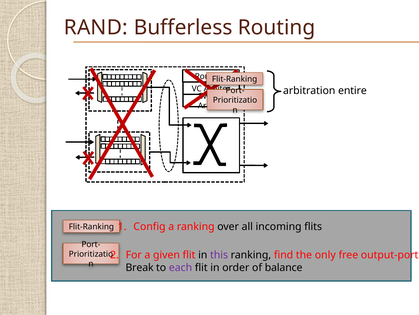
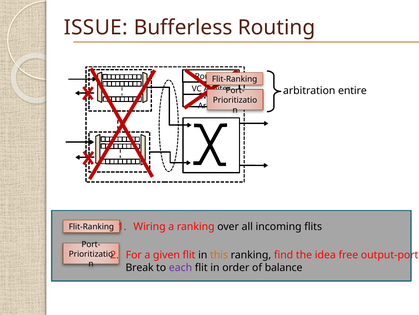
RAND: RAND -> ISSUE (96, 28)
Config: Config -> Wiring (150, 226)
this colour: purple -> orange (219, 255)
only: only -> idea (325, 255)
